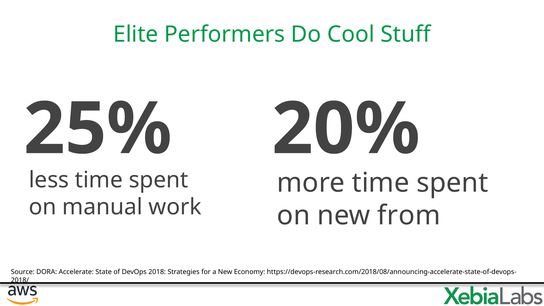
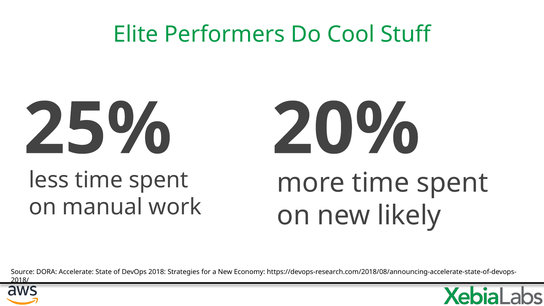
from: from -> likely (409, 216)
